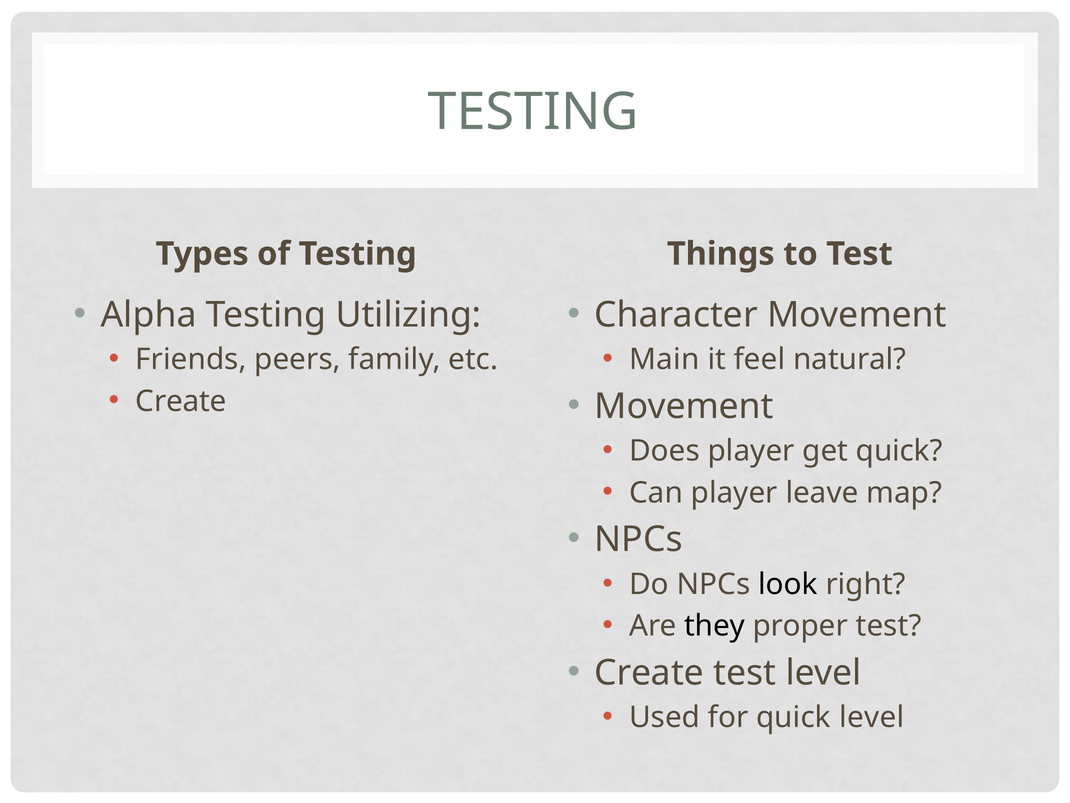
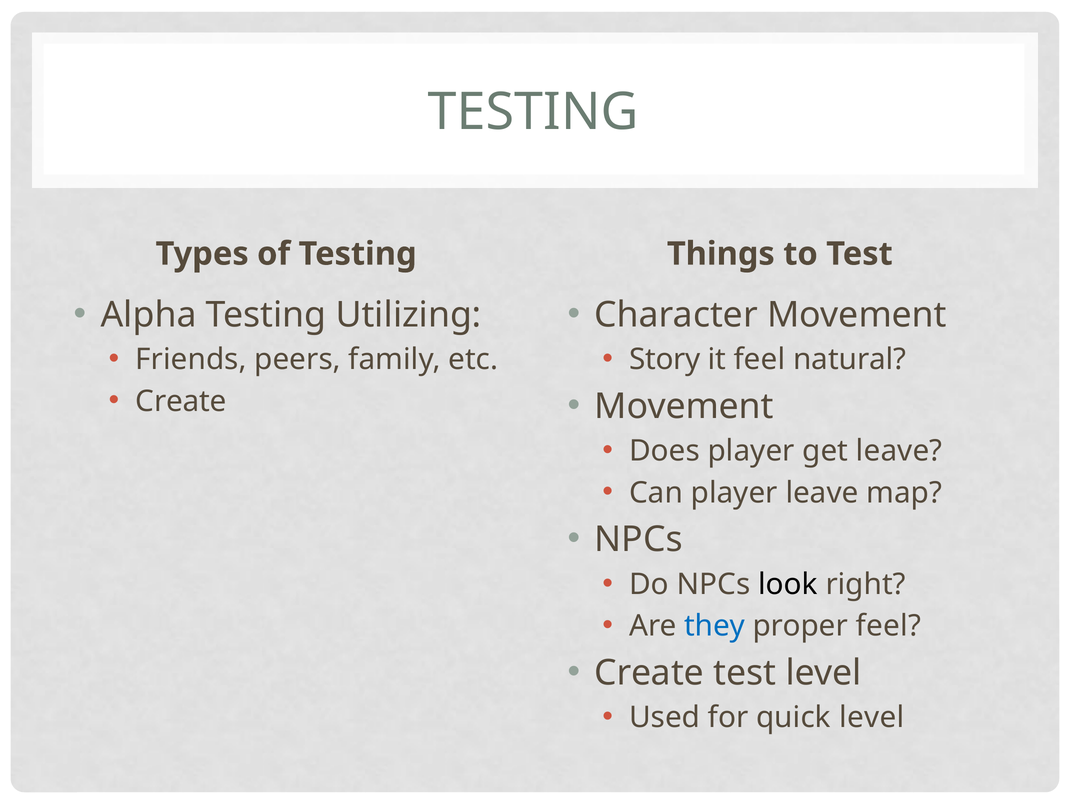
Main: Main -> Story (665, 359)
get quick: quick -> leave (899, 451)
they colour: black -> blue (715, 626)
proper test: test -> feel (889, 626)
